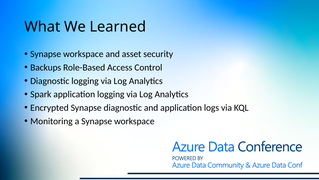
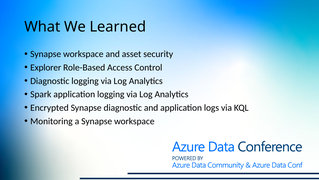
Backups: Backups -> Explorer (46, 67)
